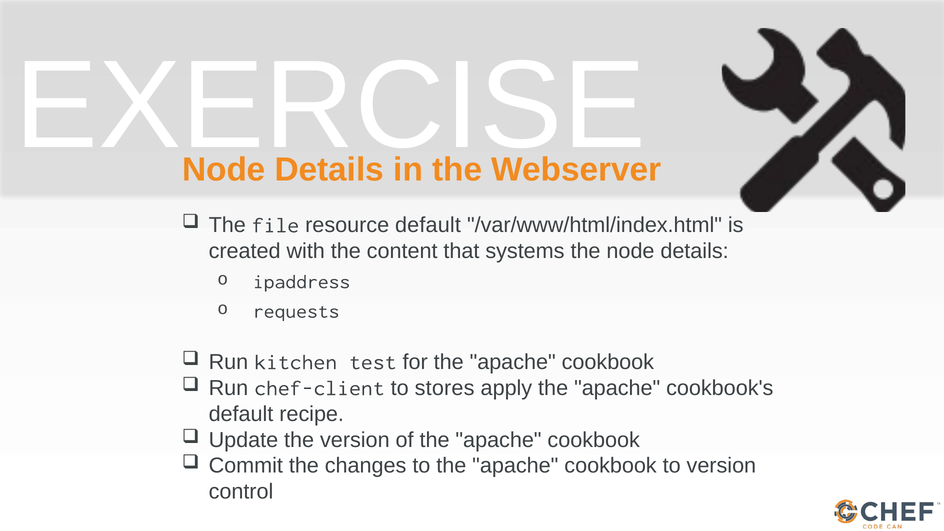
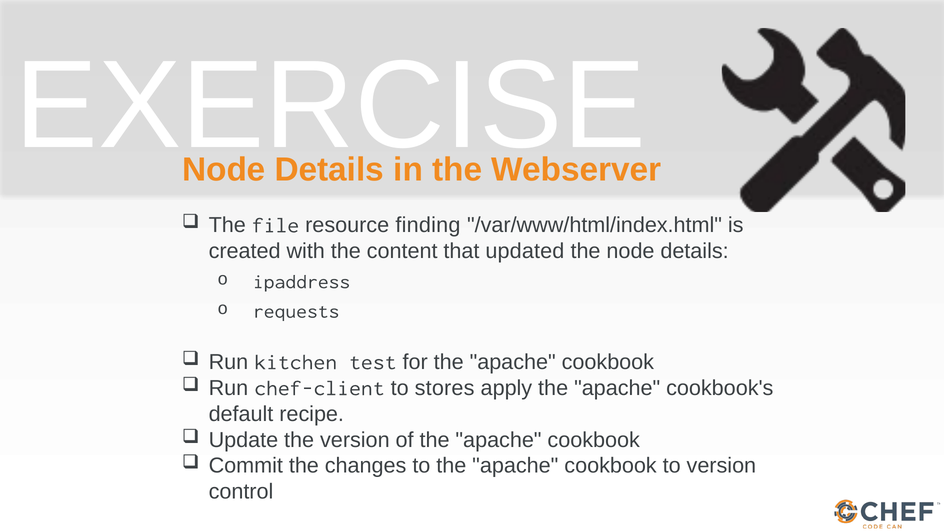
resource default: default -> finding (428, 225)
systems: systems -> updated (525, 251)
